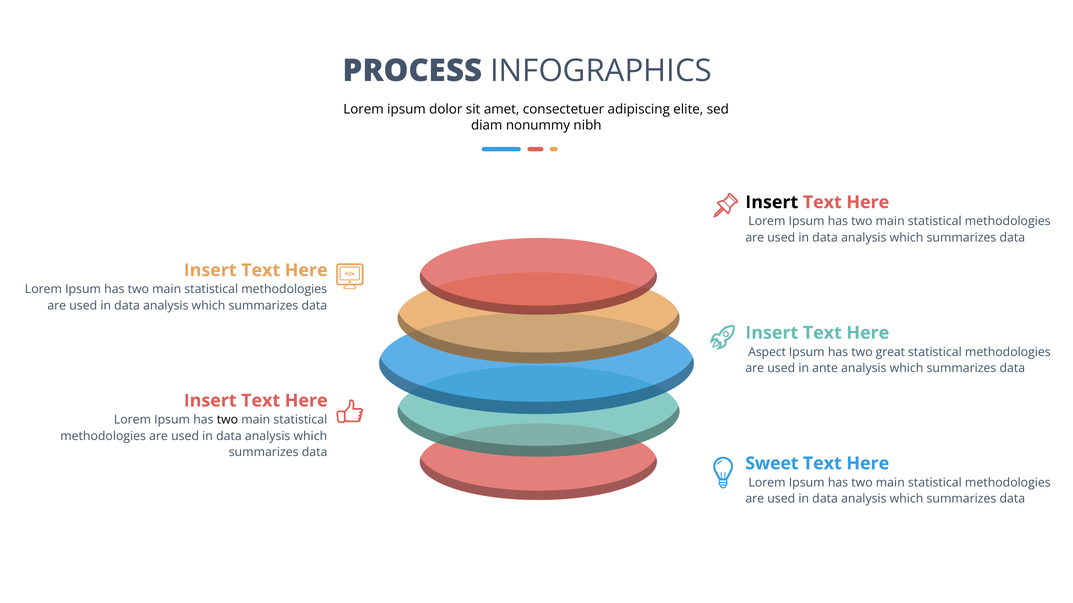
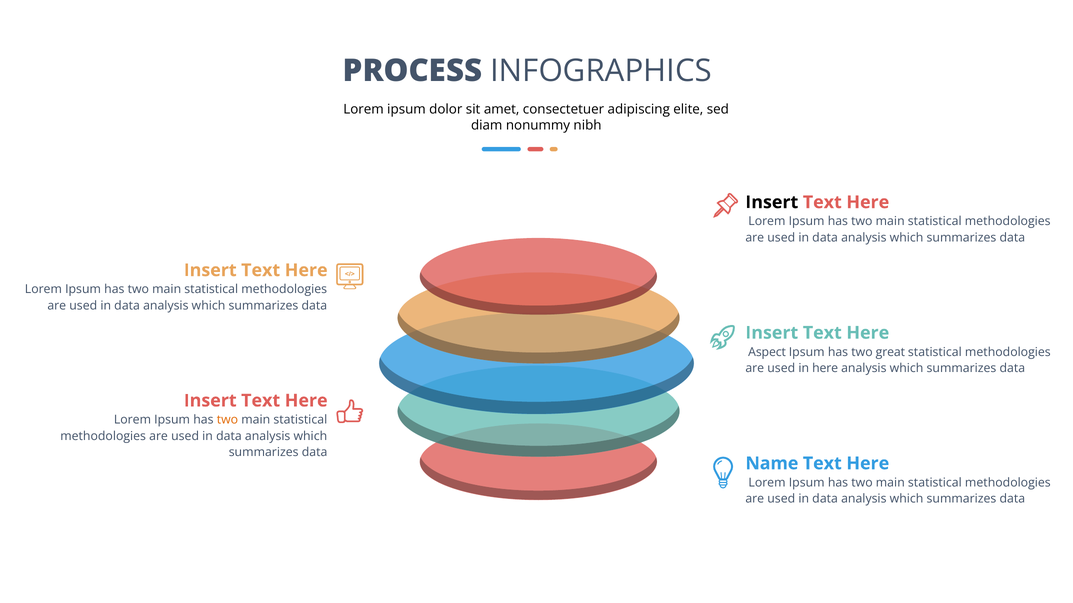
in ante: ante -> here (825, 369)
two colour: black -> orange (227, 420)
Sweet: Sweet -> Name (772, 464)
